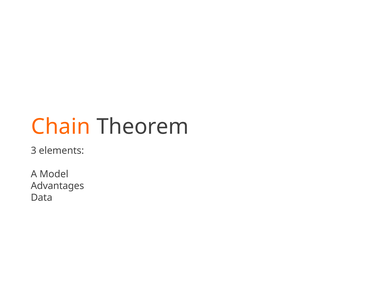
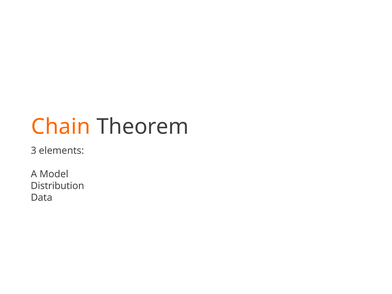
Advantages: Advantages -> Distribution (57, 186)
